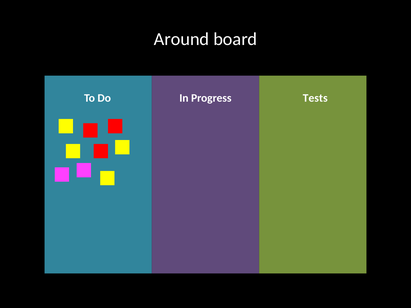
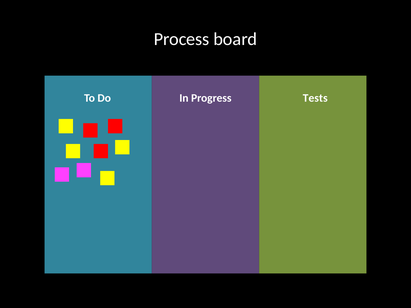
Around: Around -> Process (182, 39)
